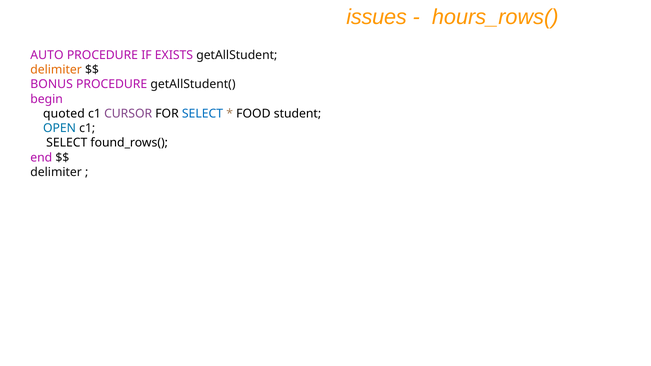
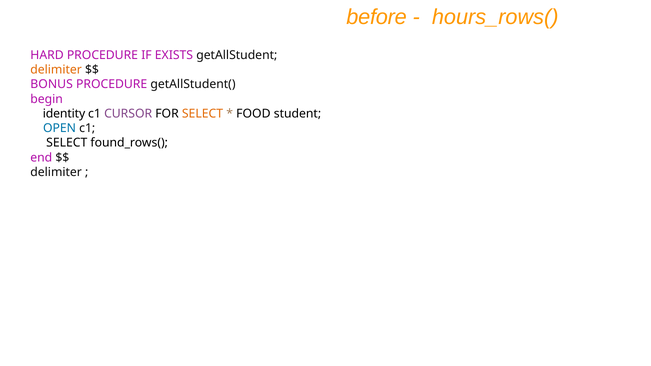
issues: issues -> before (377, 17)
AUTO: AUTO -> HARD (47, 55)
quoted: quoted -> identity (64, 114)
SELECT colour: blue -> orange (202, 114)
